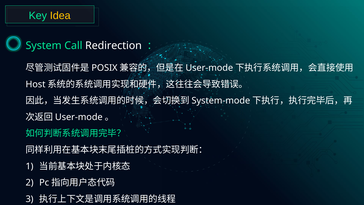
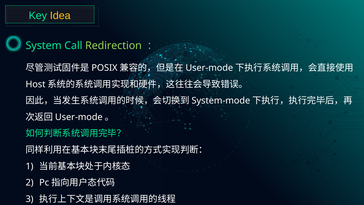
Redirection colour: white -> light green (113, 46)
